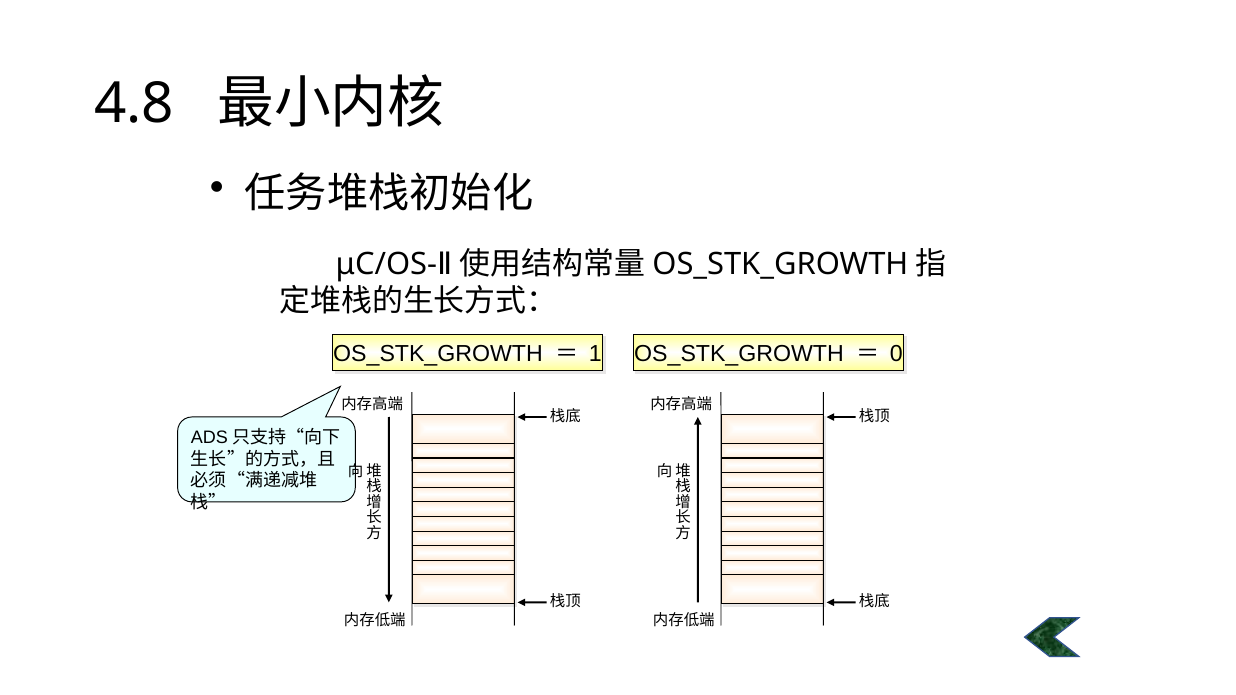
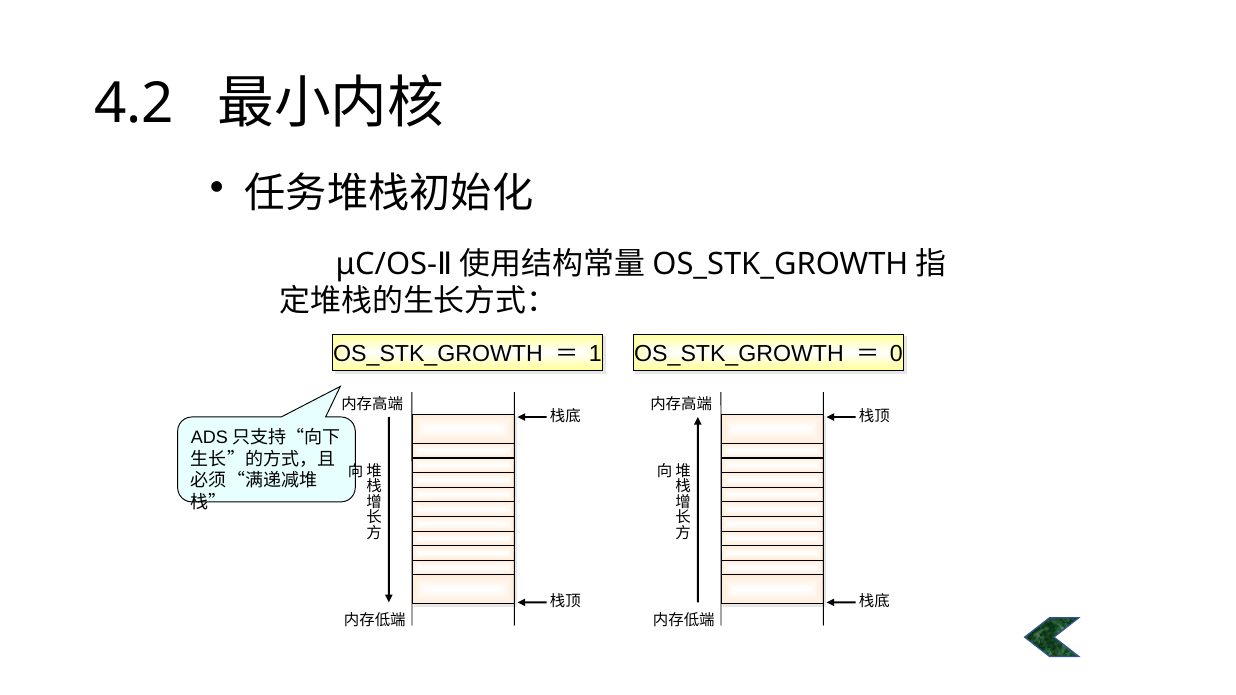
4.8: 4.8 -> 4.2 (134, 104)
